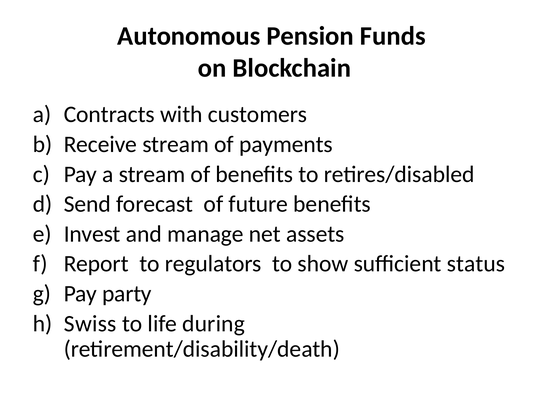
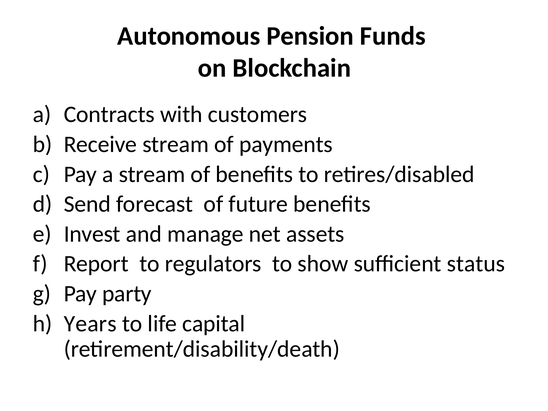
Swiss: Swiss -> Years (90, 324)
during: during -> capital (214, 324)
